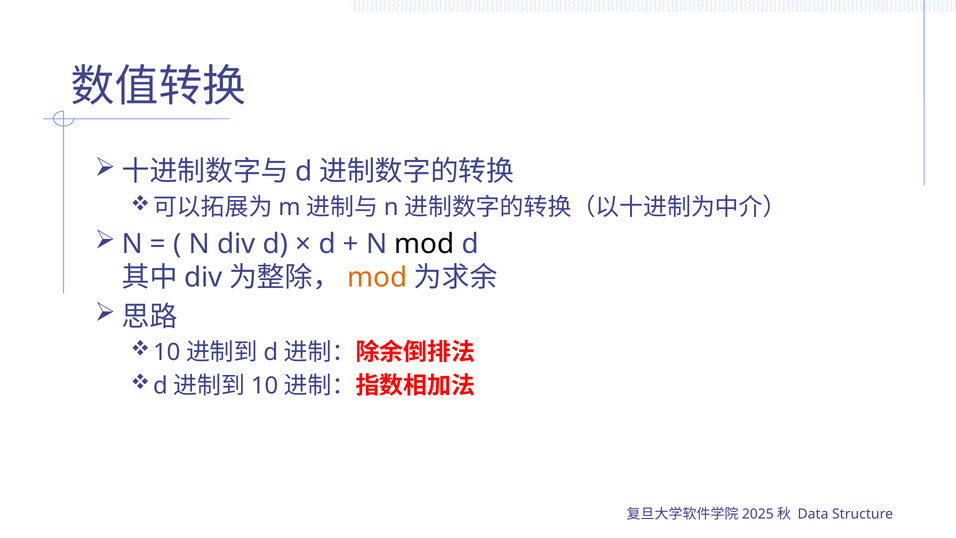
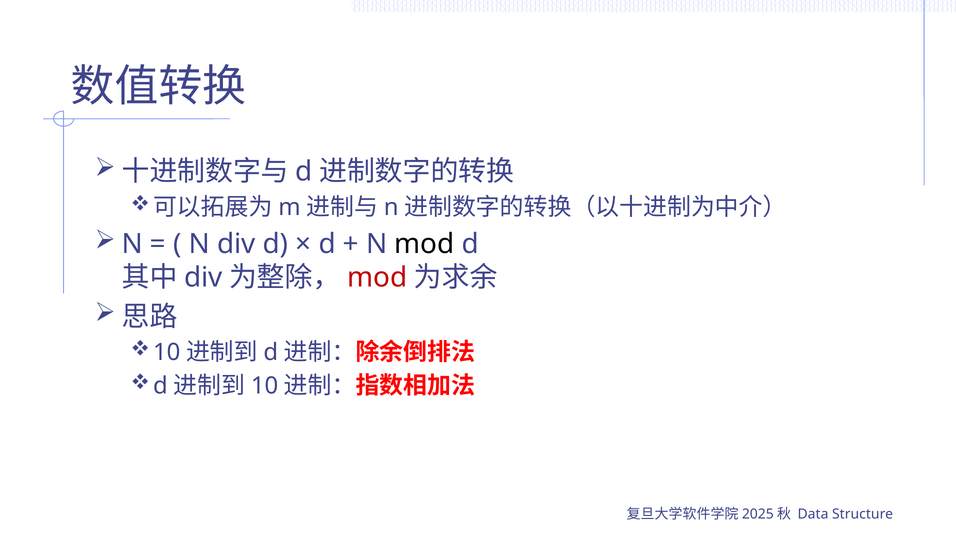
mod colour: orange -> red (377, 278)
